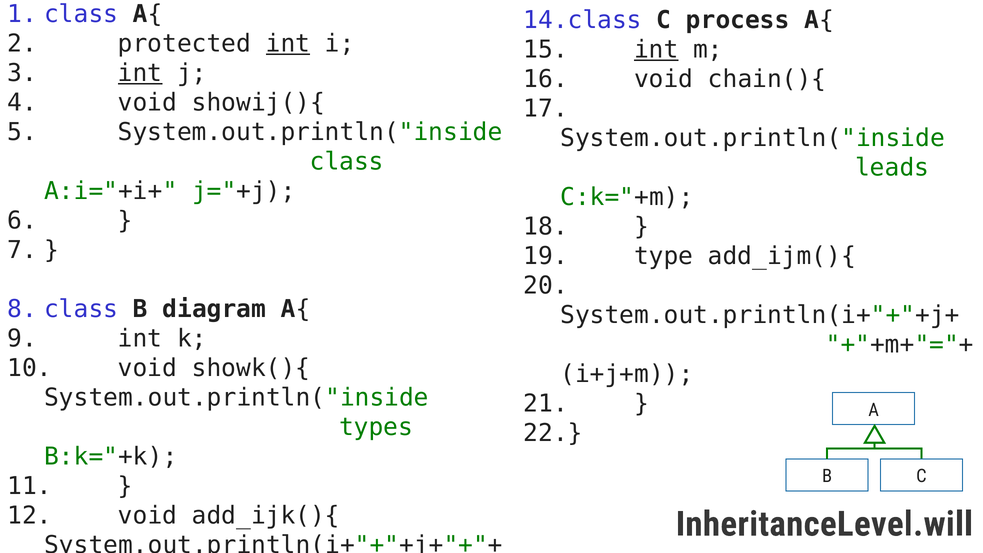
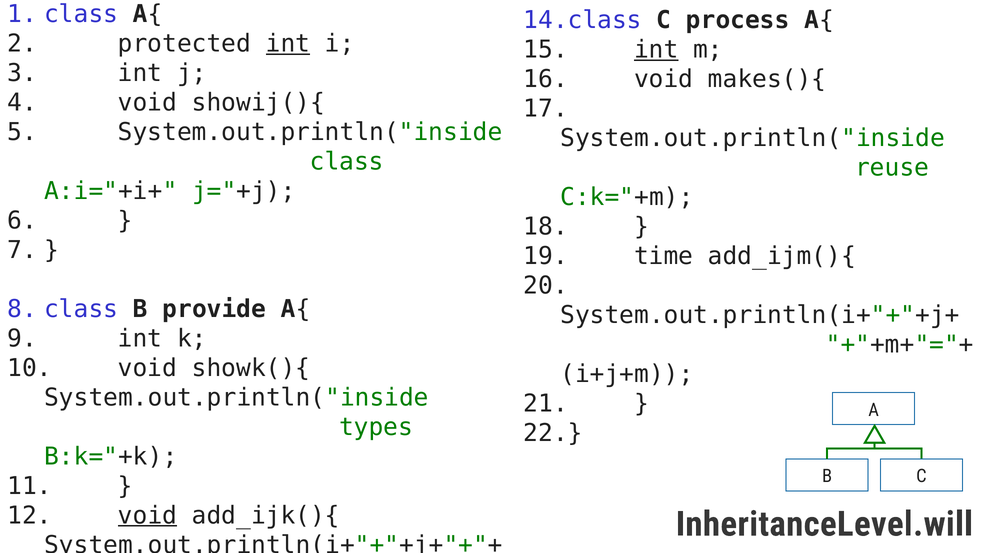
int underline: present -> none (140, 73)
chain(){: chain(){ -> makes(){ (767, 79)
leads: leads -> reuse (892, 168)
type: type -> time (664, 256)
diagram: diagram -> provide (214, 309)
void underline: none -> present (148, 515)
